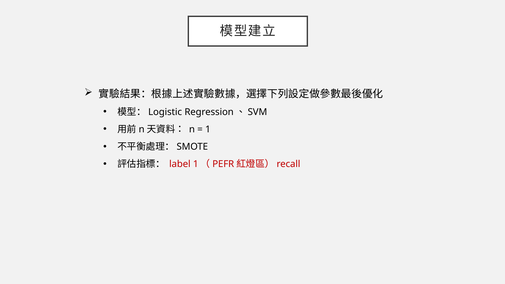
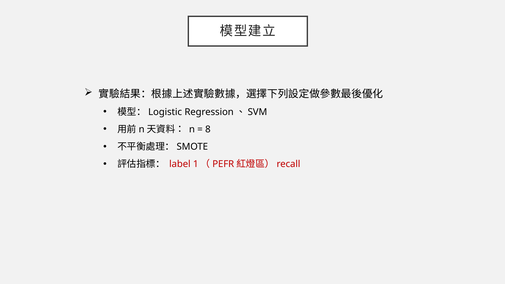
1: 1 -> 8 (208, 129)
